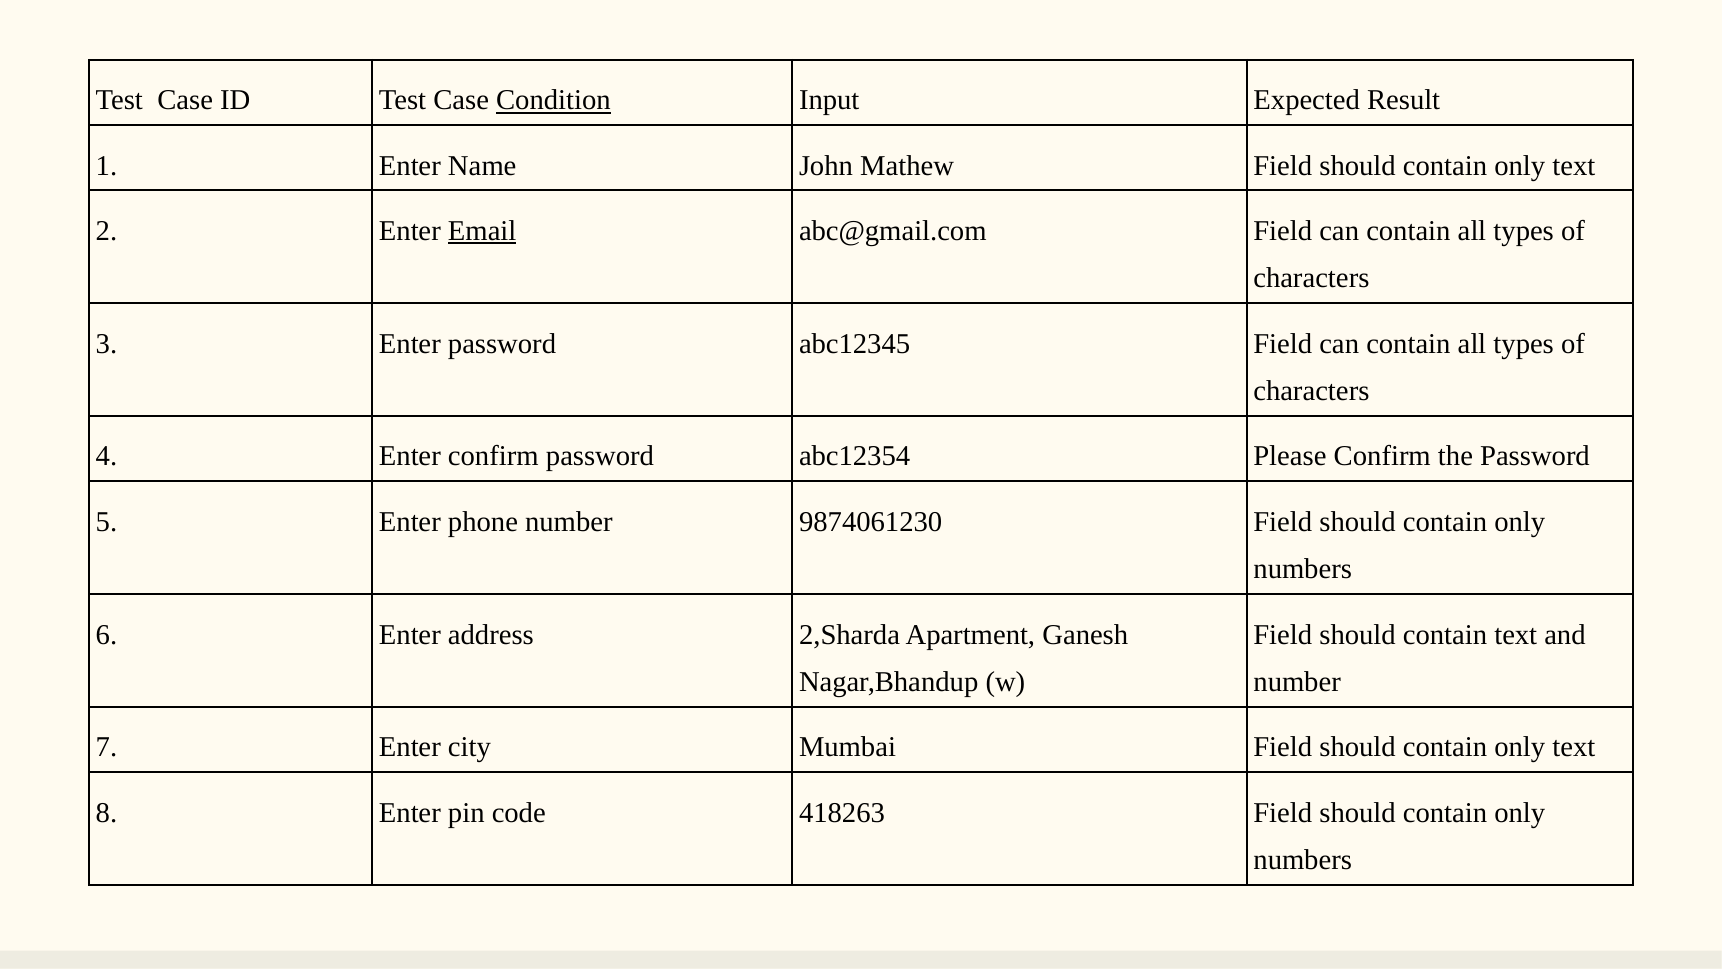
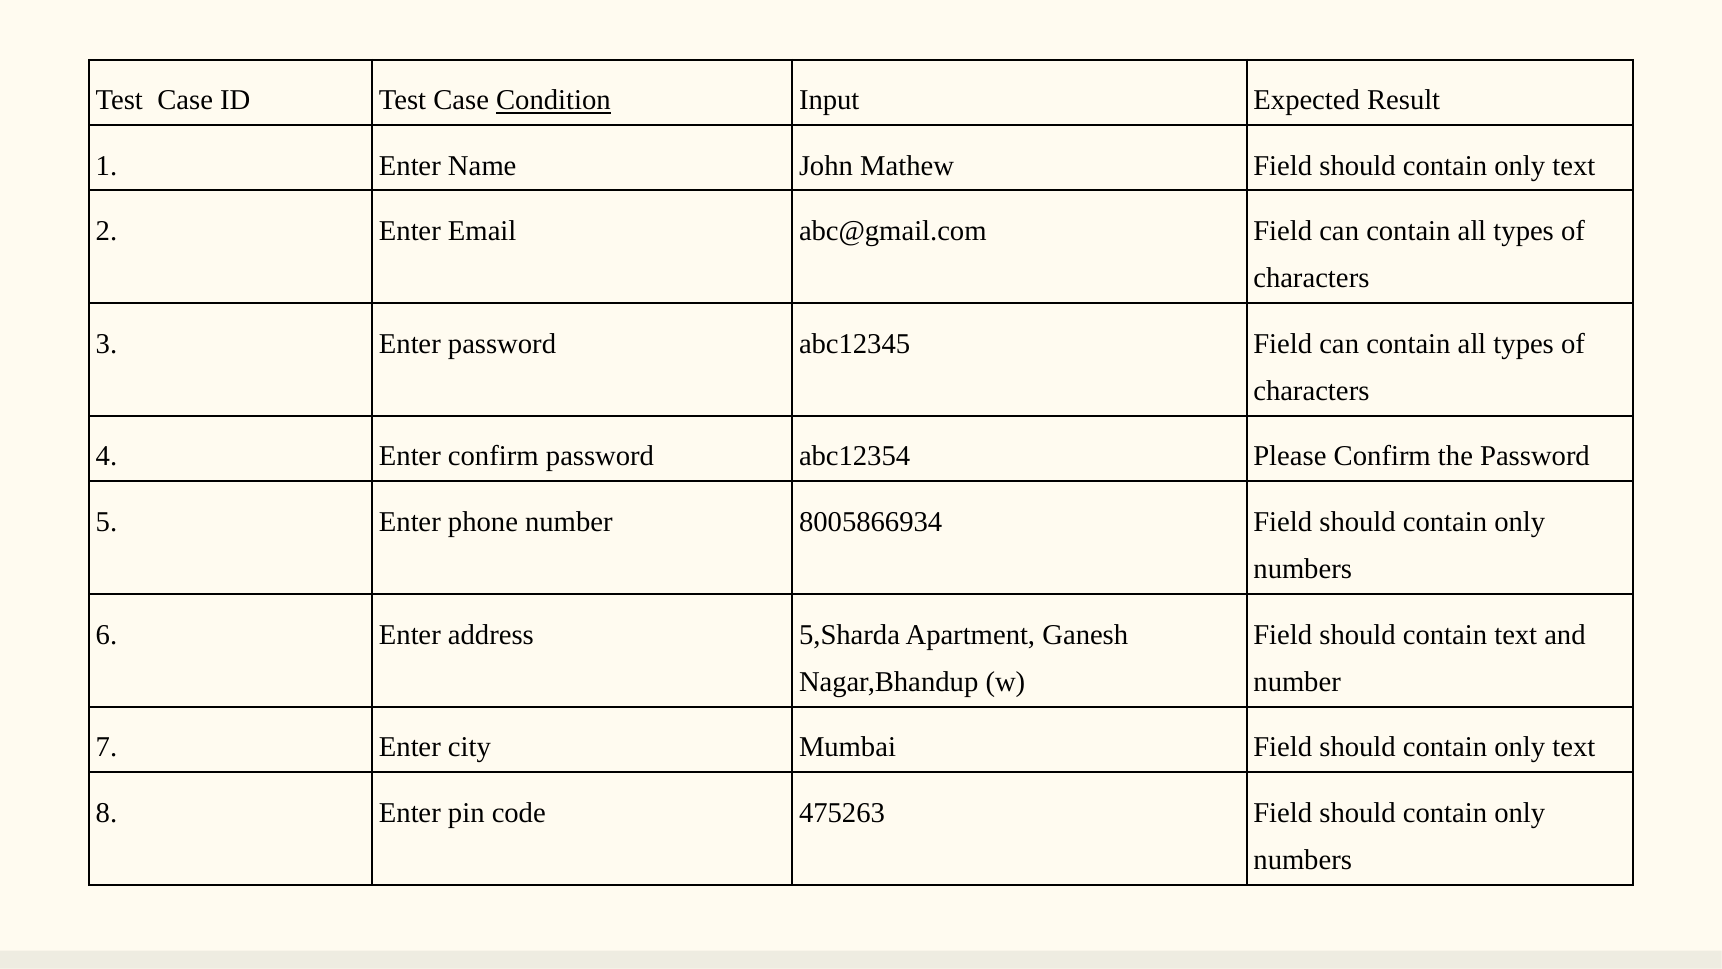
Email underline: present -> none (482, 231)
9874061230: 9874061230 -> 8005866934 (871, 521)
2,Sharda: 2,Sharda -> 5,Sharda (850, 634)
418263: 418263 -> 475263 (842, 812)
